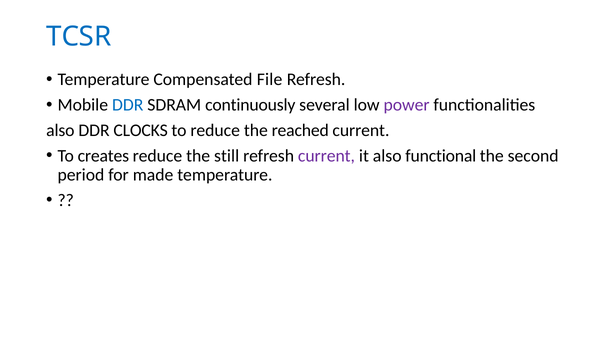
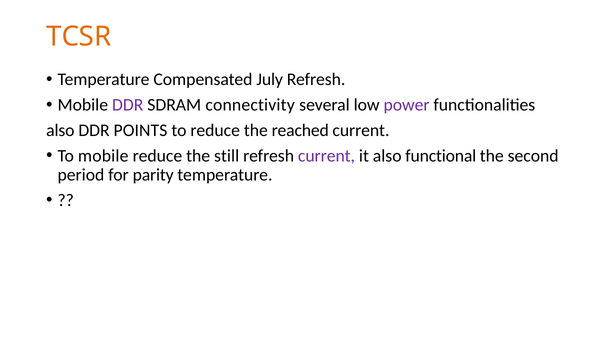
TCSR colour: blue -> orange (79, 37)
File: File -> July (270, 80)
DDR colour: blue -> purple (128, 105)
continuously: continuously -> connectivity (250, 105)
CLOCKS: CLOCKS -> POINTS (140, 130)
To creates: creates -> mobile (103, 156)
made: made -> parity (153, 175)
